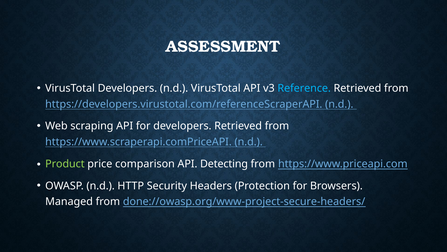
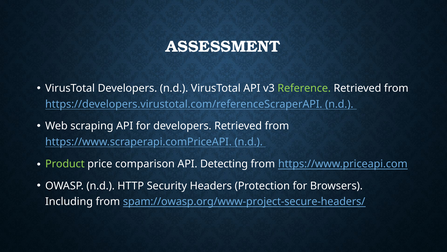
Reference colour: light blue -> light green (304, 88)
Managed: Managed -> Including (69, 201)
done://owasp.org/www-project-secure-headers/: done://owasp.org/www-project-secure-headers/ -> spam://owasp.org/www-project-secure-headers/ (244, 201)
